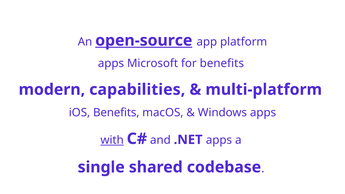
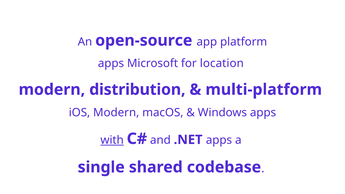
open-source underline: present -> none (144, 40)
for benefits: benefits -> location (222, 63)
capabilities: capabilities -> distribution (137, 90)
iOS Benefits: Benefits -> Modern (116, 113)
